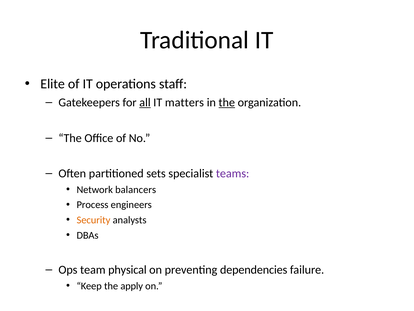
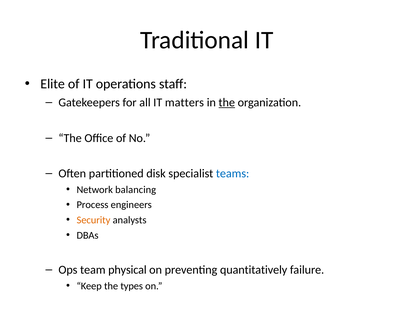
all underline: present -> none (145, 102)
sets: sets -> disk (156, 173)
teams colour: purple -> blue (233, 173)
balancers: balancers -> balancing (136, 189)
dependencies: dependencies -> quantitatively (254, 269)
apply: apply -> types (132, 285)
